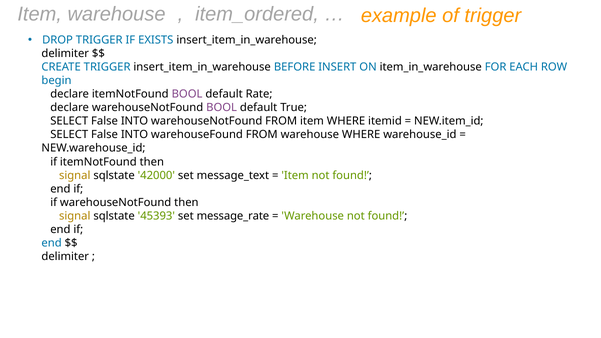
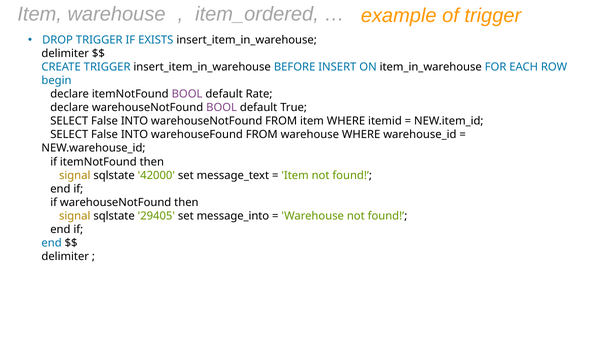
45393: 45393 -> 29405 (156, 216)
message_rate: message_rate -> message_into (233, 216)
